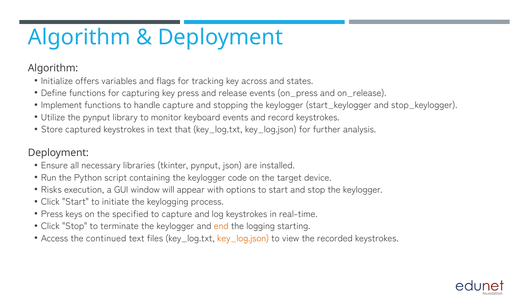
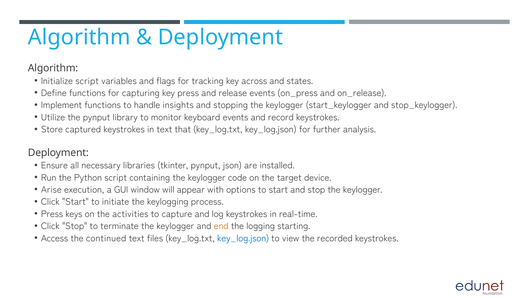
Initialize offers: offers -> script (87, 81)
handle capture: capture -> insights (178, 105)
Risks: Risks -> Arise (51, 189)
specified: specified -> activities (130, 214)
key_log.json colour: orange -> blue (243, 238)
